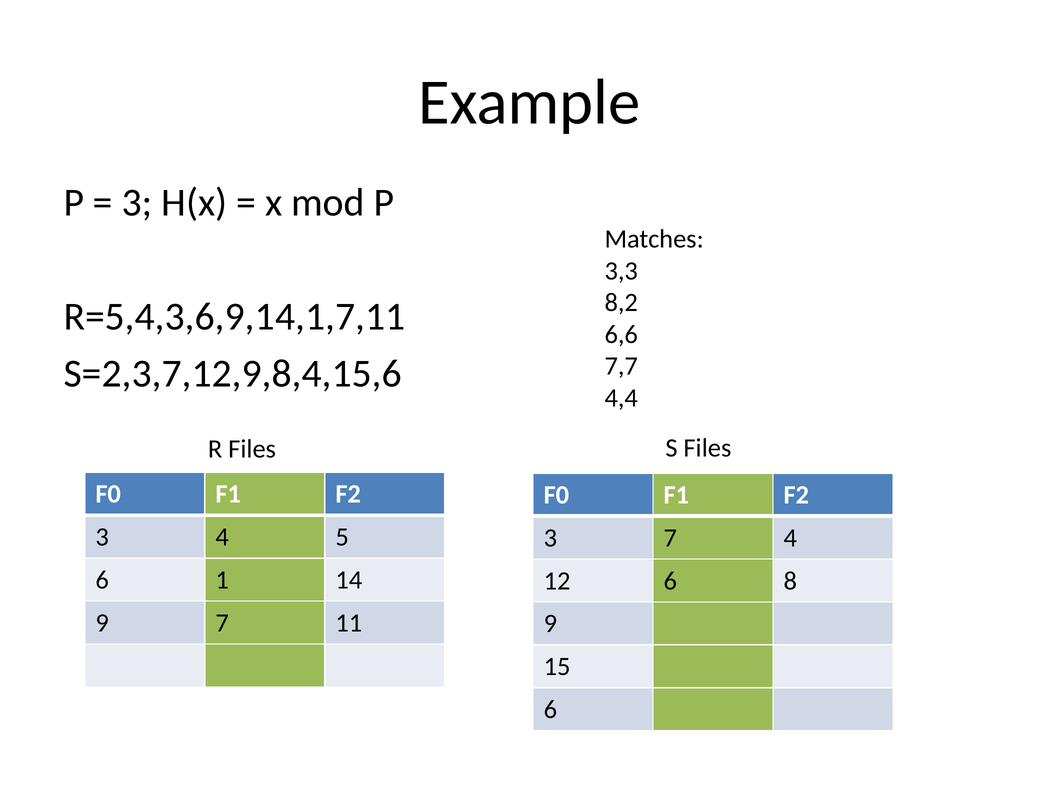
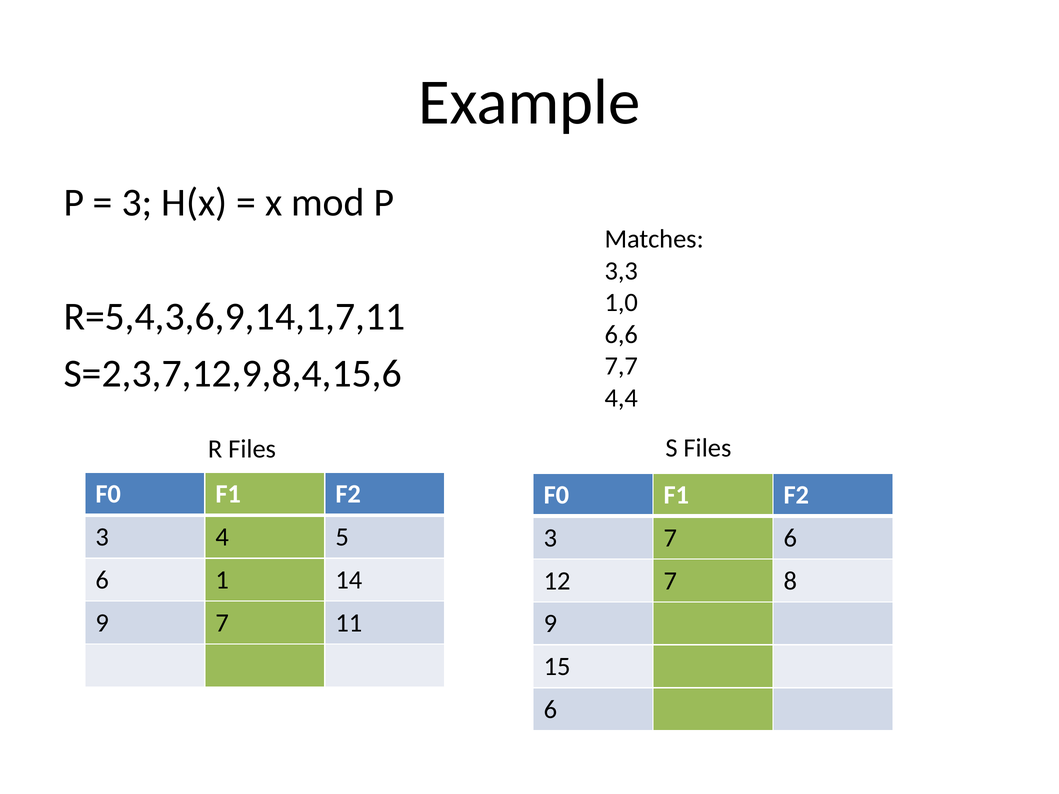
8,2: 8,2 -> 1,0 (621, 303)
7 4: 4 -> 6 (790, 538)
12 6: 6 -> 7 (670, 581)
